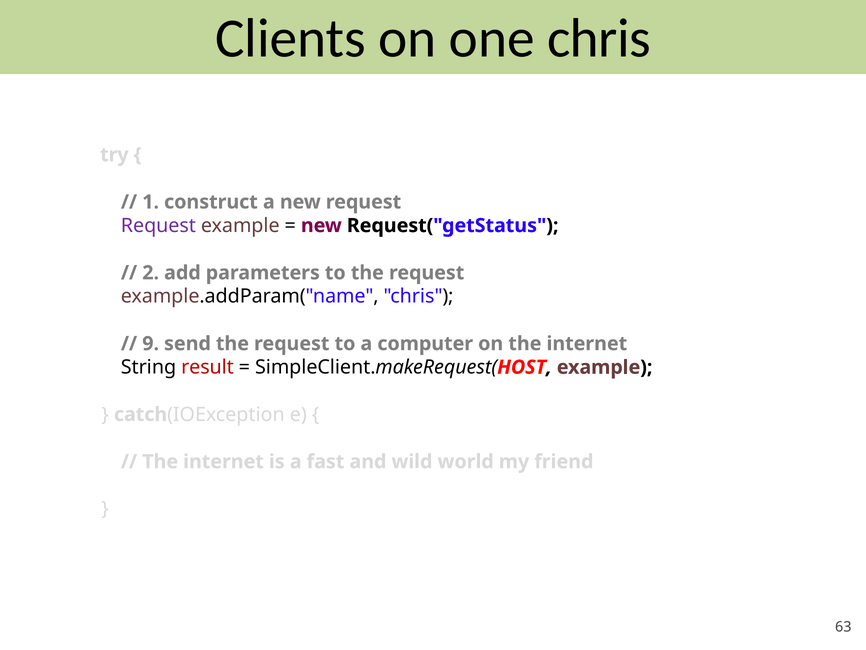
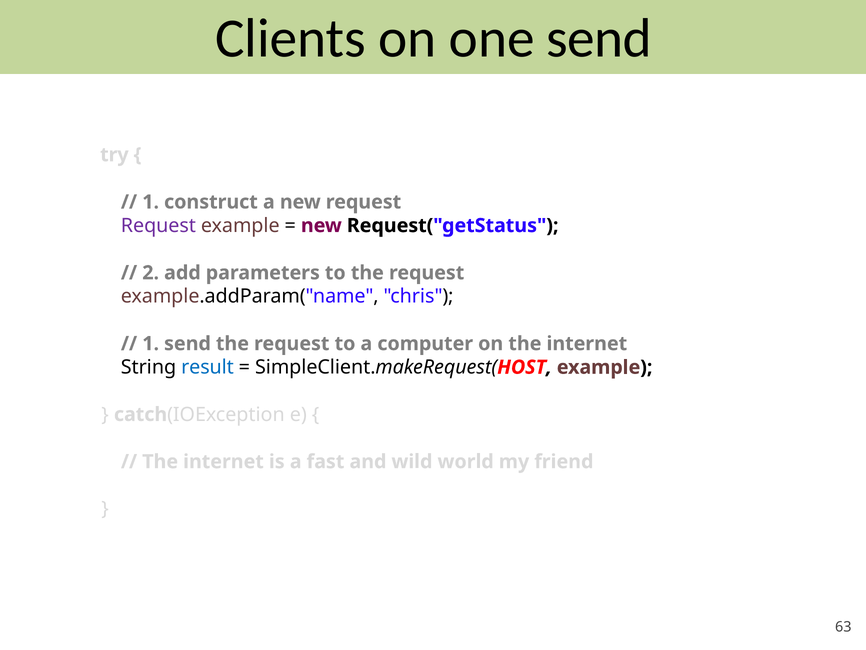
one chris: chris -> send (599, 39)
9: 9 -> 1 (151, 343)
result colour: red -> blue (208, 367)
